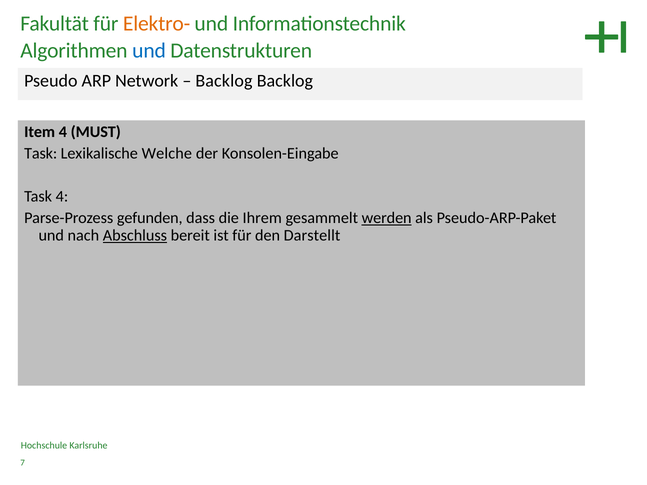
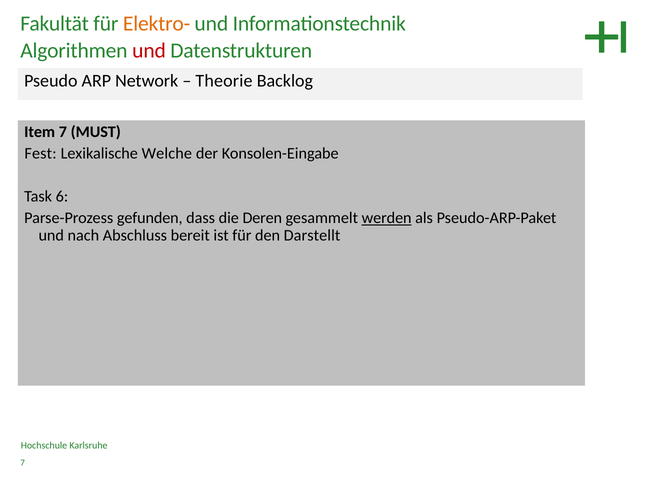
und colour: blue -> red (149, 51)
Backlog: Backlog -> Theorie (224, 81)
Item 4: 4 -> 7 (63, 132)
Task: Task -> Fest (41, 154)
Task 4: 4 -> 6 (62, 197)
Ihrem: Ihrem -> Deren (262, 218)
Abschluss underline: present -> none (135, 236)
